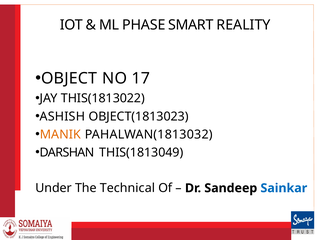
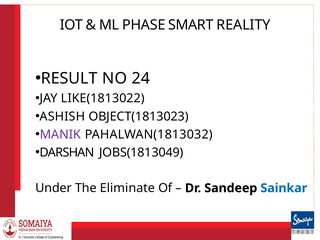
OBJECT: OBJECT -> RESULT (69, 78)
17: 17 -> 24 (141, 78)
THIS(1813022: THIS(1813022 -> LIKE(1813022 (103, 98)
MANIK colour: orange -> purple (60, 134)
THIS(1813049: THIS(1813049 -> JOBS(1813049 (141, 153)
Technical: Technical -> Eliminate (127, 188)
